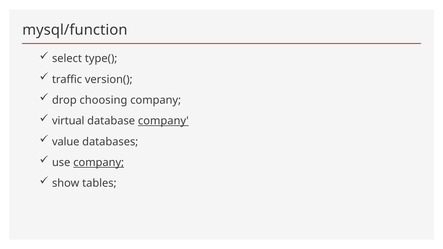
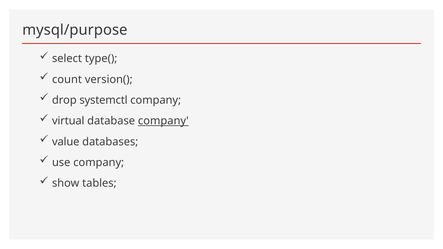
mysql/function: mysql/function -> mysql/purpose (75, 30)
traffic: traffic -> count (67, 79)
choosing: choosing -> systemctl (104, 100)
company underline: present -> none (99, 163)
